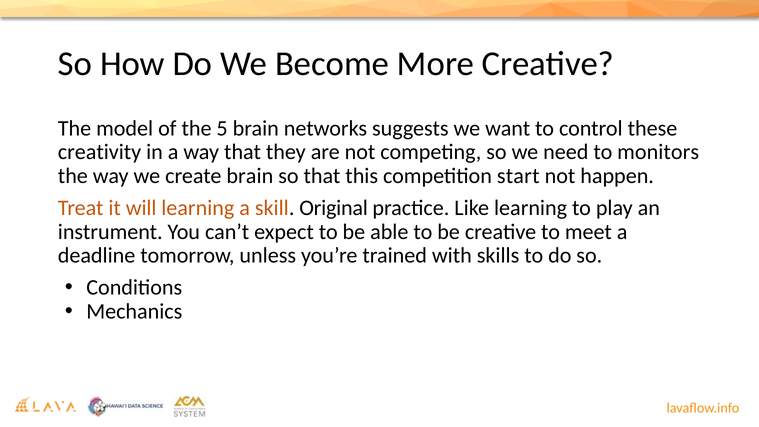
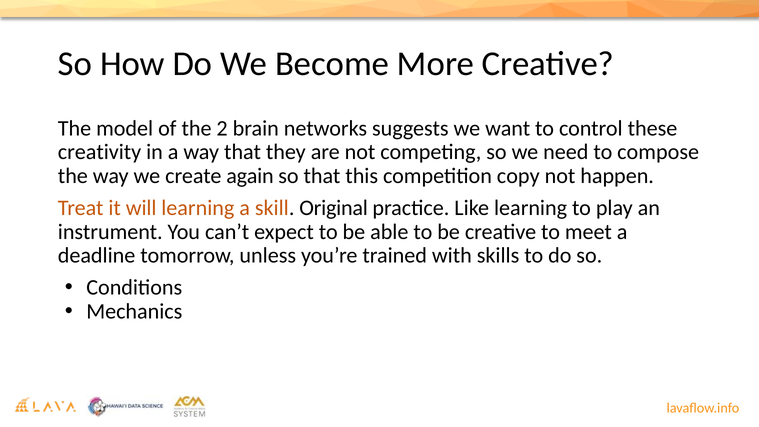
5: 5 -> 2 (222, 128)
monitors: monitors -> compose (658, 152)
create brain: brain -> again (250, 176)
start: start -> copy (518, 176)
